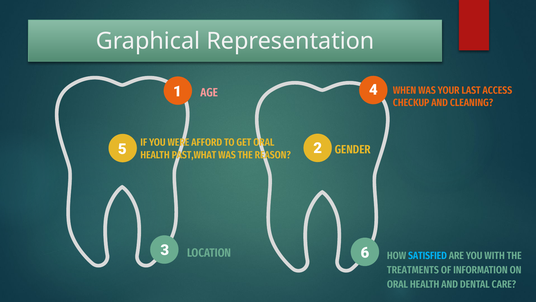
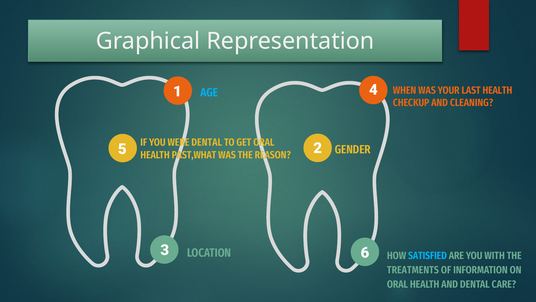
LAST ACCESS: ACCESS -> HEALTH (497, 90)
AGE colour: pink -> light blue (209, 92)
WERE AFFORD: AFFORD -> DENTAL (207, 142)
